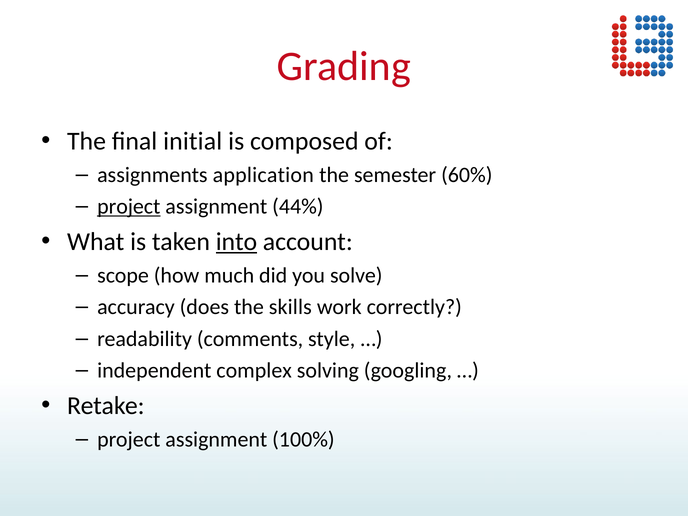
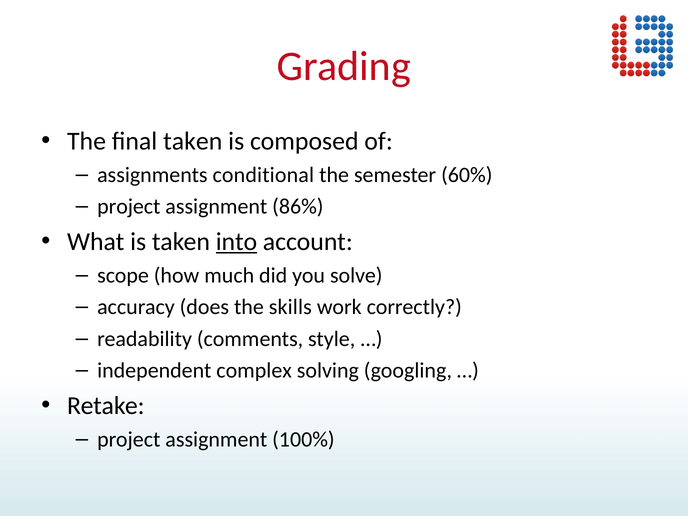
final initial: initial -> taken (193, 141)
application: application -> conditional (263, 175)
project underline: present -> none (129, 207)
44%: 44% -> 86% (298, 207)
